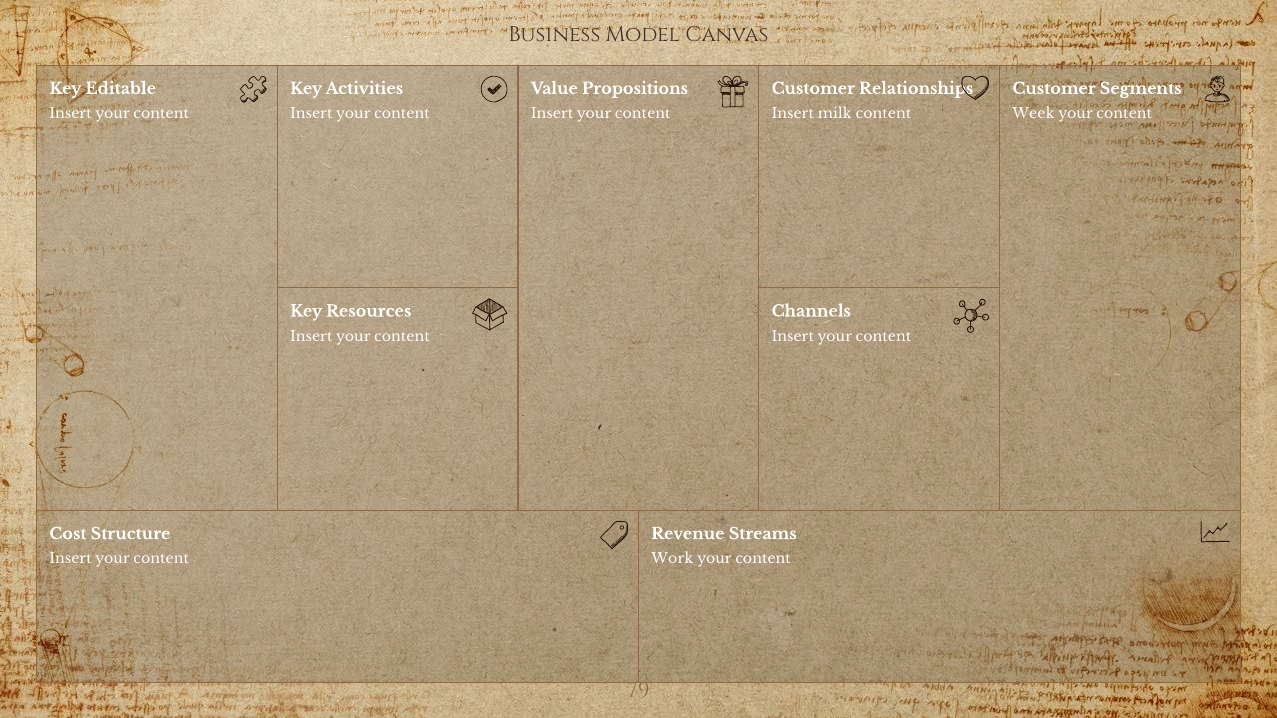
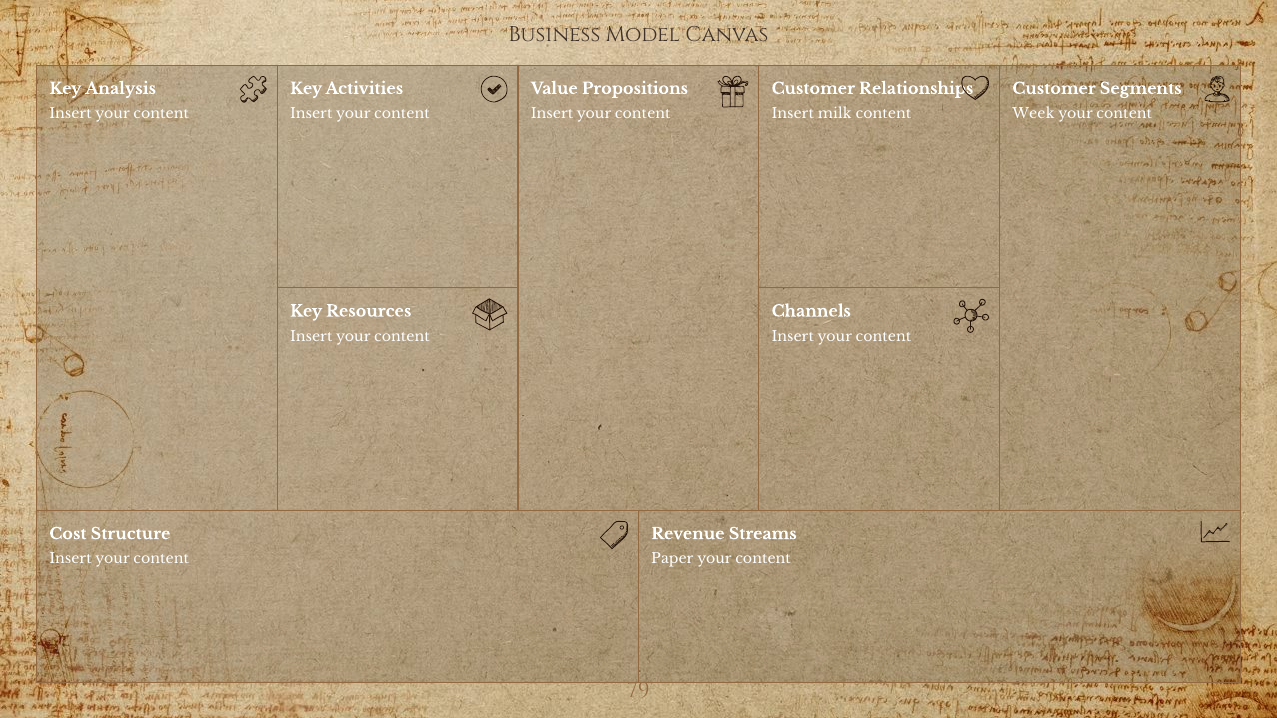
Editable: Editable -> Analysis (121, 89)
Work: Work -> Paper (672, 559)
